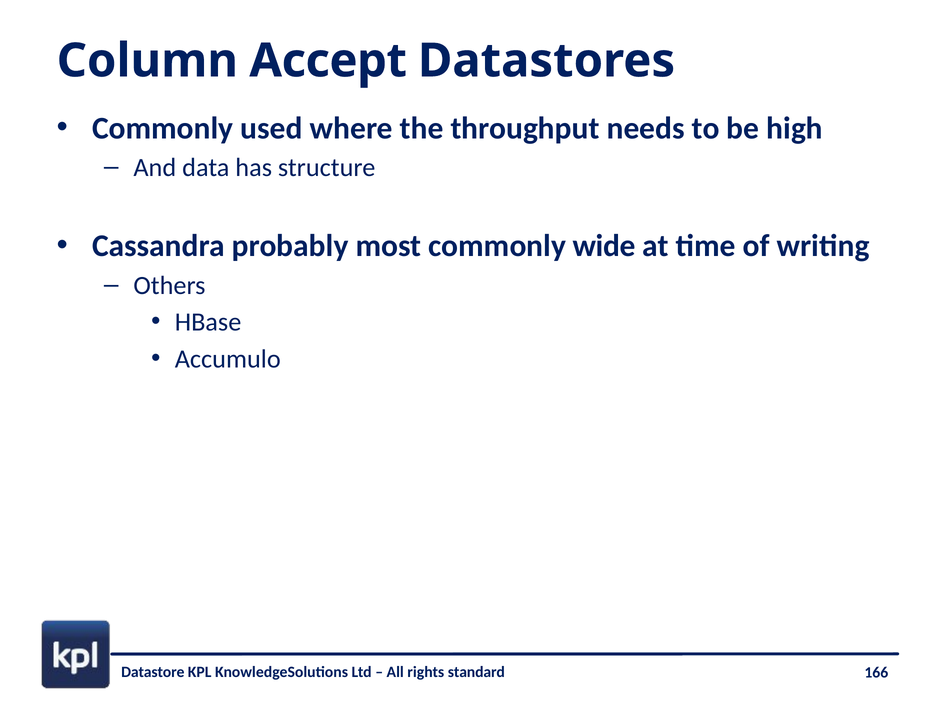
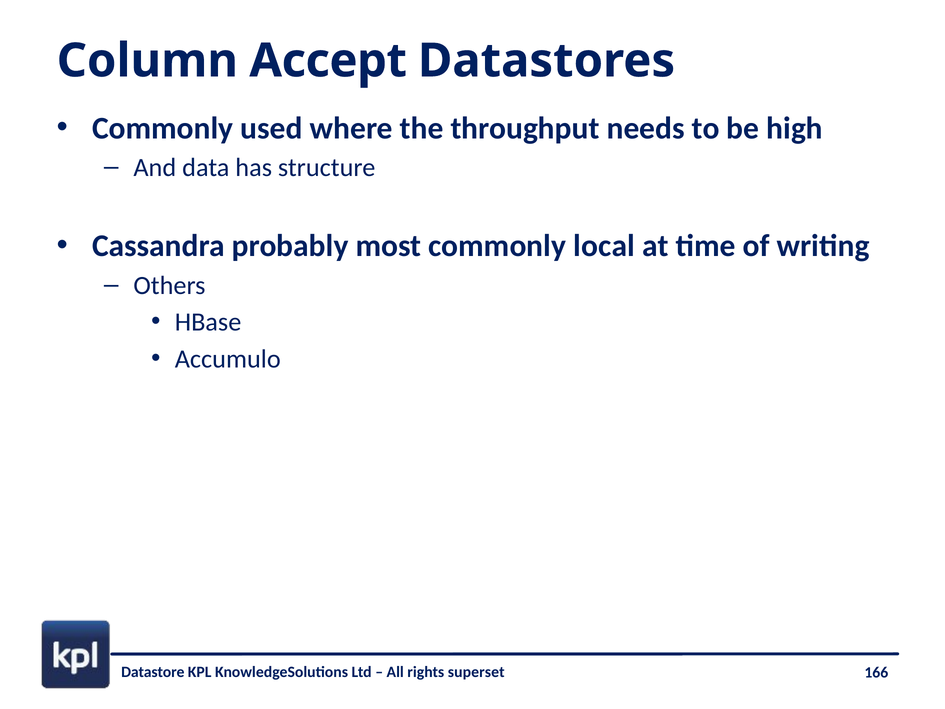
wide: wide -> local (604, 246)
standard: standard -> superset (476, 672)
